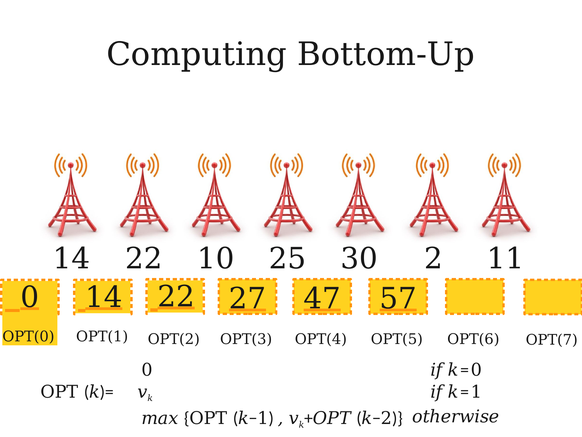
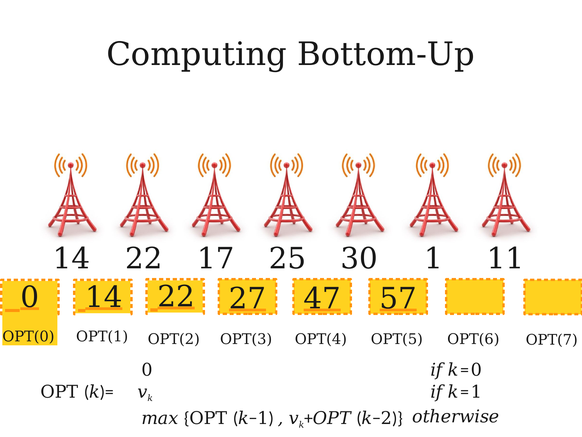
10: 10 -> 17 (216, 259)
2: 2 -> 1 (434, 259)
